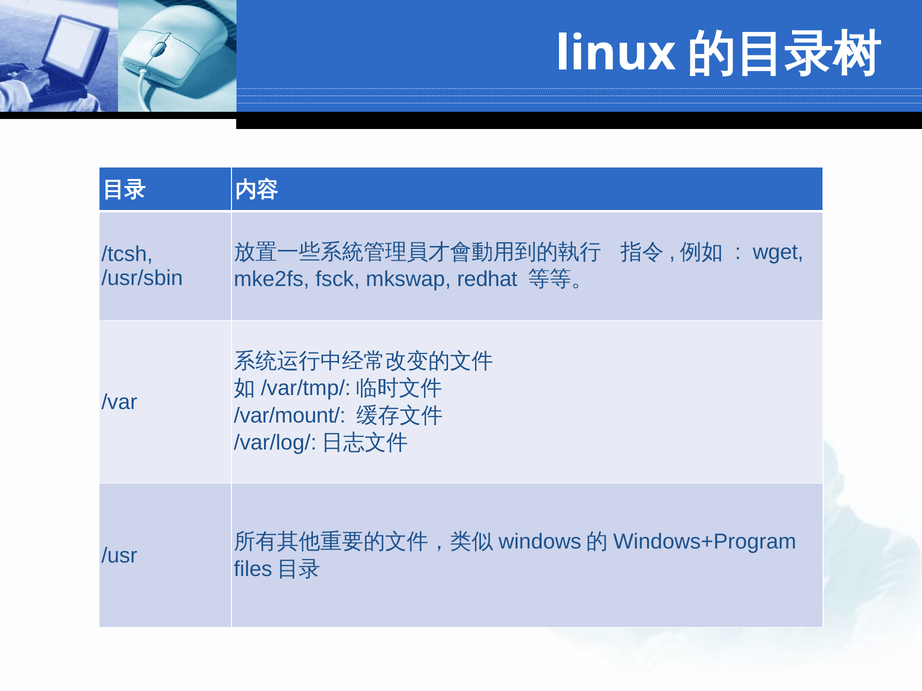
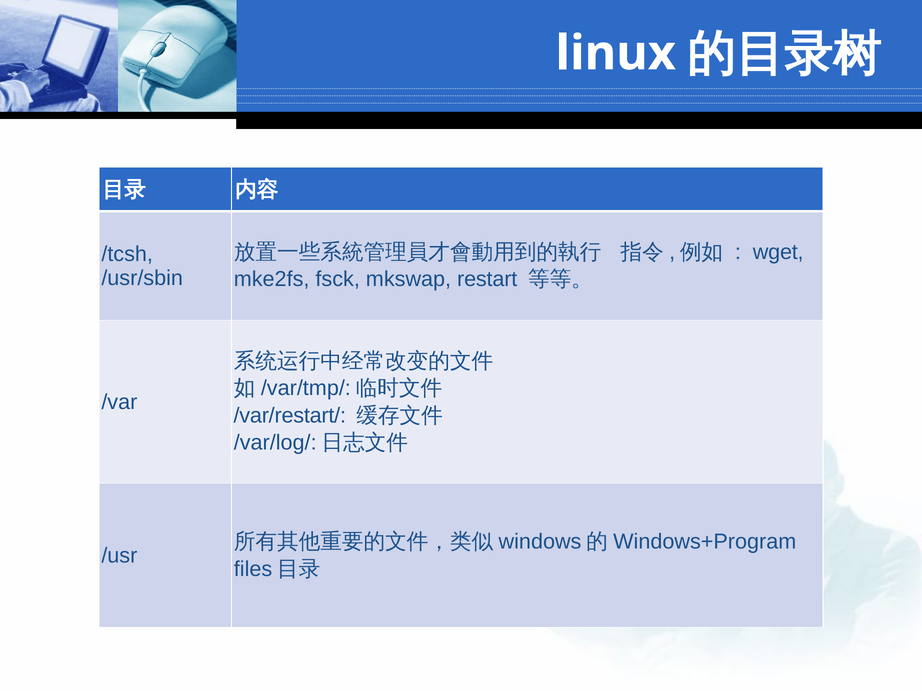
redhat: redhat -> restart (487, 280)
/var/mount/: /var/mount/ -> /var/restart/ (290, 416)
